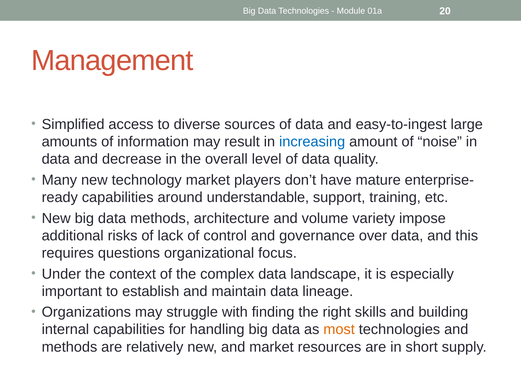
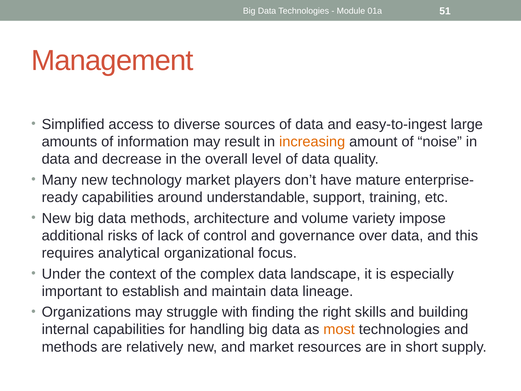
20: 20 -> 51 (445, 11)
increasing colour: blue -> orange (312, 142)
questions: questions -> analytical (129, 253)
